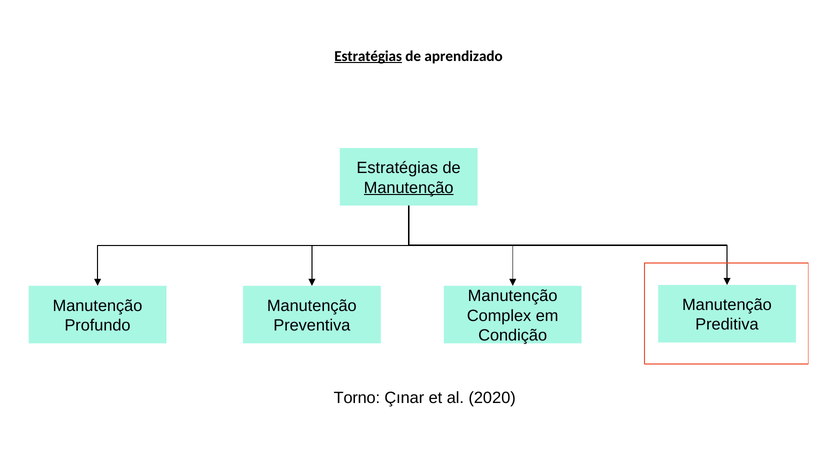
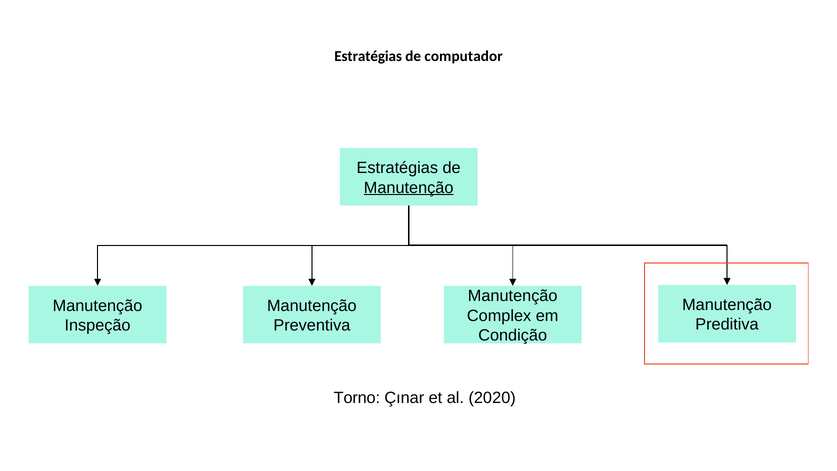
Estratégias underline: present -> none (368, 56)
aprendizado: aprendizado -> computador (464, 56)
Profundo: Profundo -> Inspeção (98, 325)
